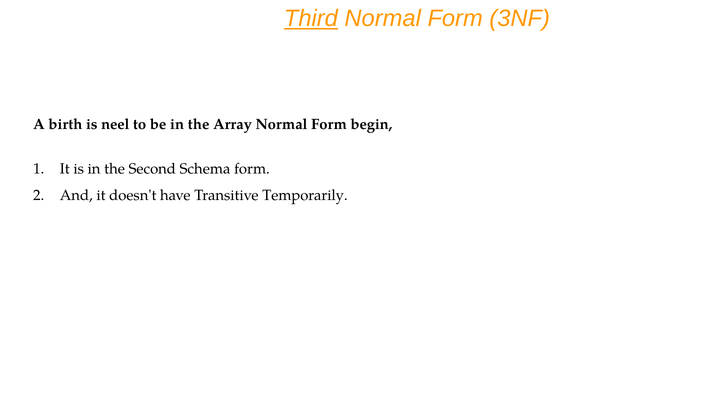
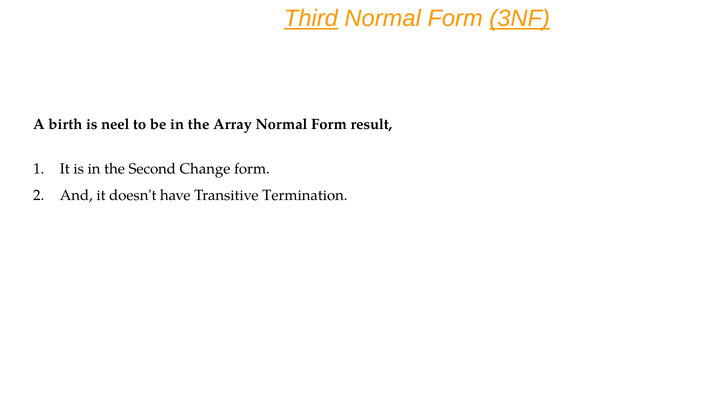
3NF underline: none -> present (520, 19)
begin: begin -> result (371, 124)
Schema: Schema -> Change (205, 169)
Temporarily: Temporarily -> Termination (305, 195)
